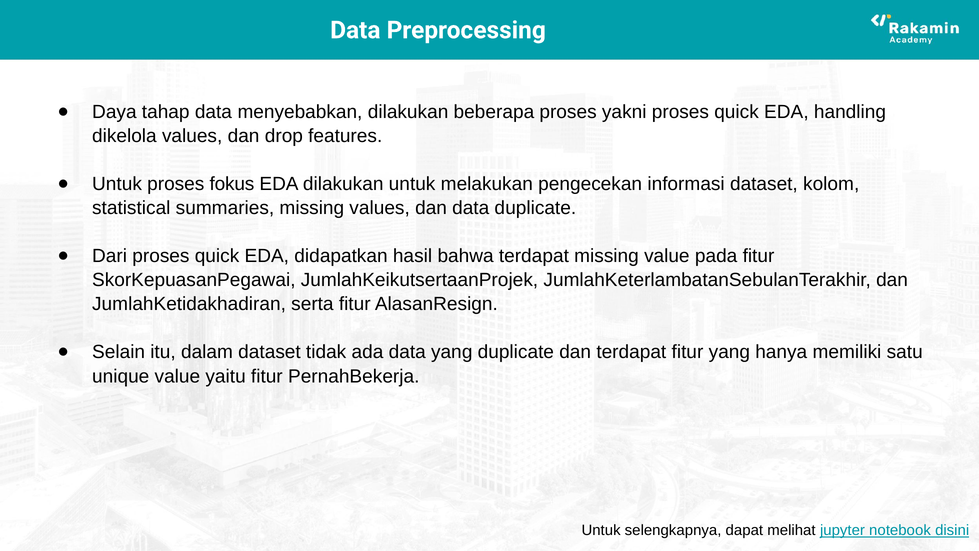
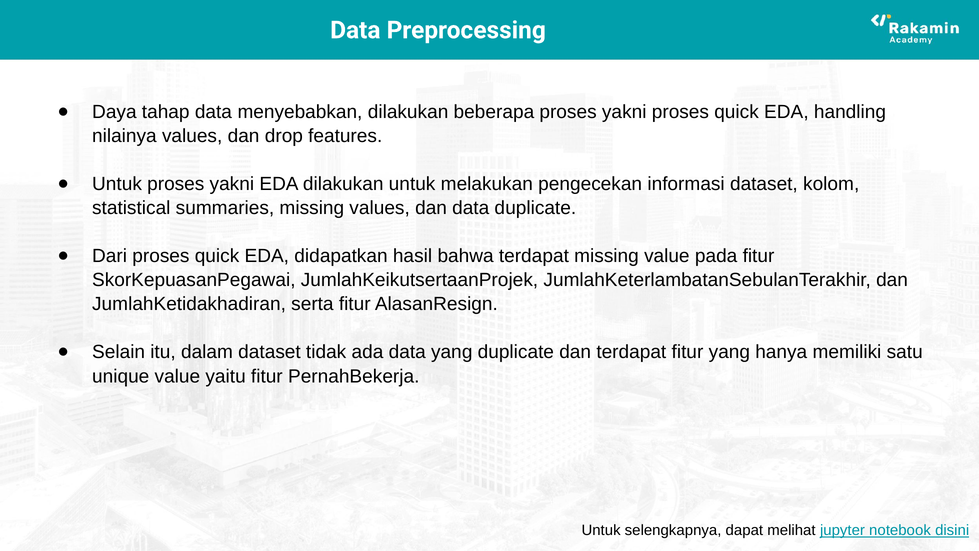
dikelola: dikelola -> nilainya (124, 136)
Untuk proses fokus: fokus -> yakni (232, 184)
